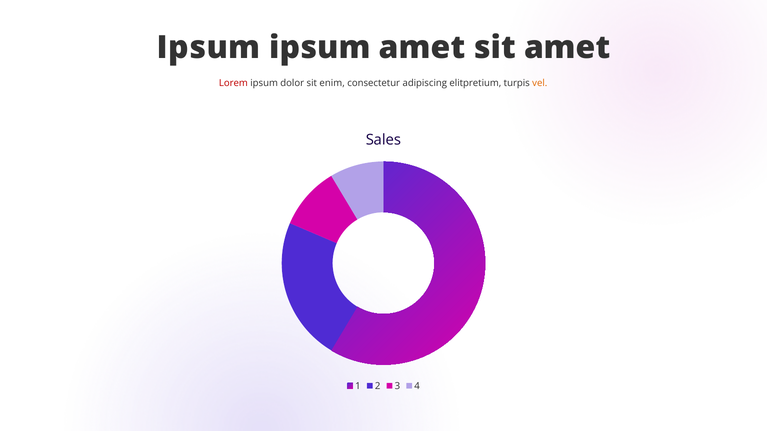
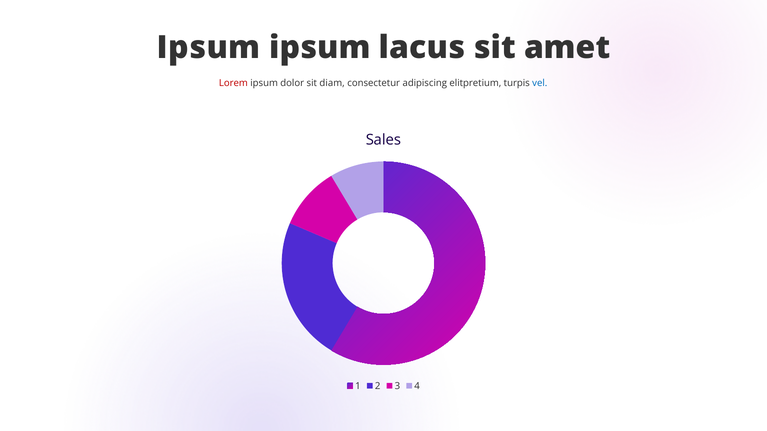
ipsum amet: amet -> lacus (422, 48)
enim: enim -> diam (332, 83)
vel colour: orange -> blue (540, 83)
